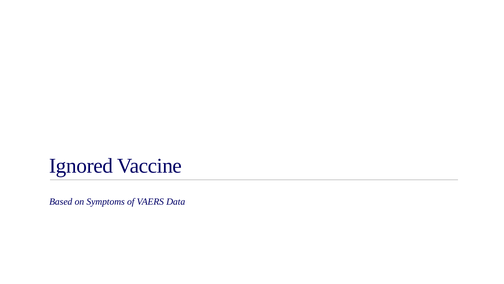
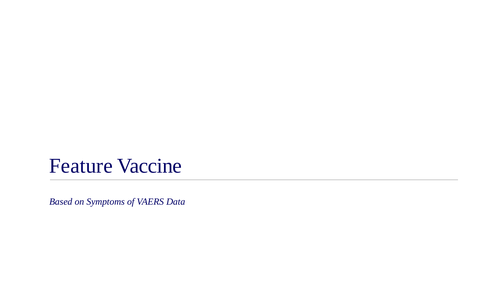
Ignored: Ignored -> Feature (81, 166)
